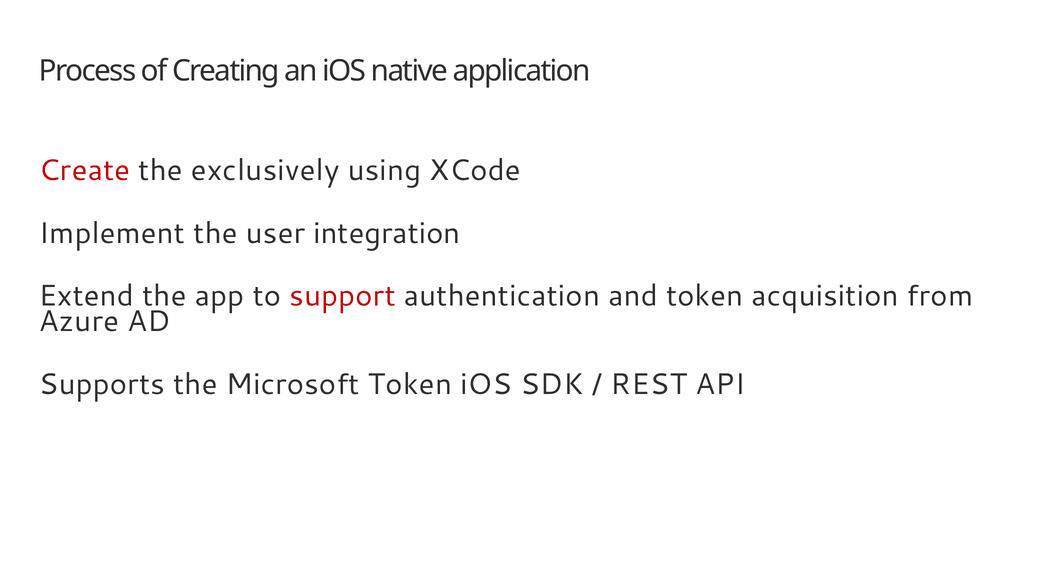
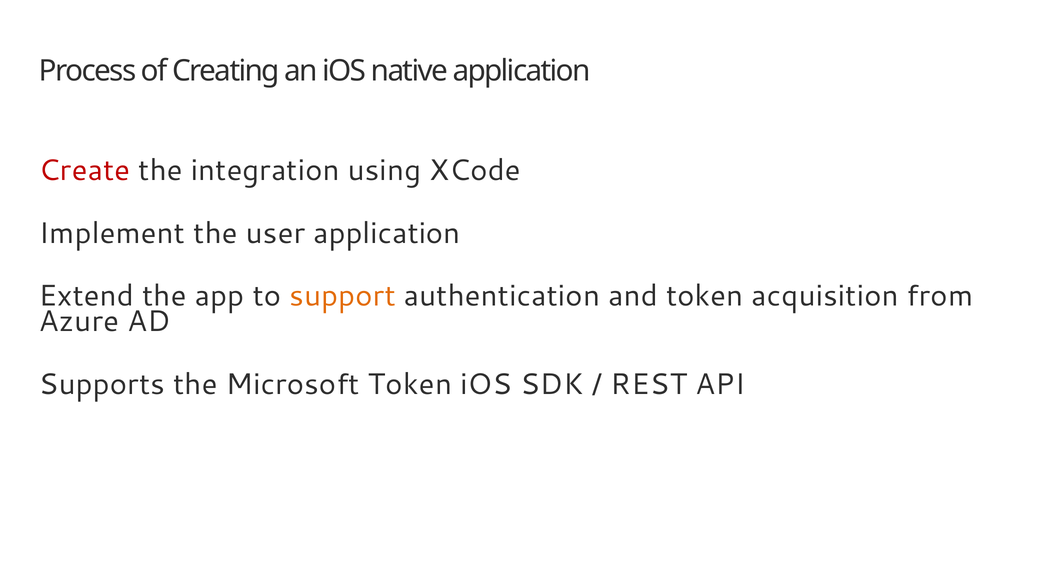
exclusively: exclusively -> integration (265, 170)
user integration: integration -> application (387, 233)
support colour: red -> orange (343, 296)
